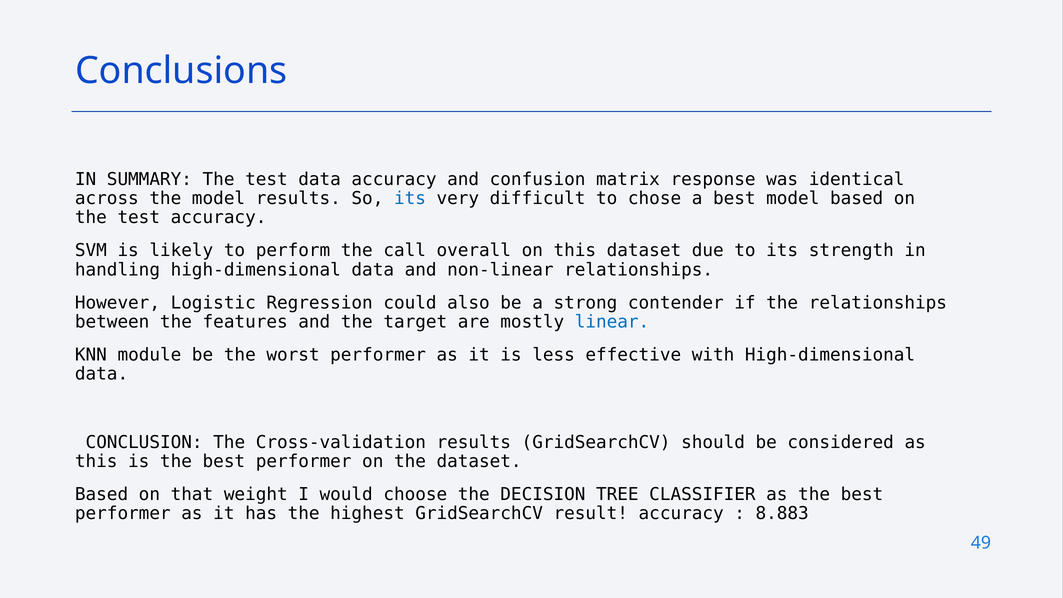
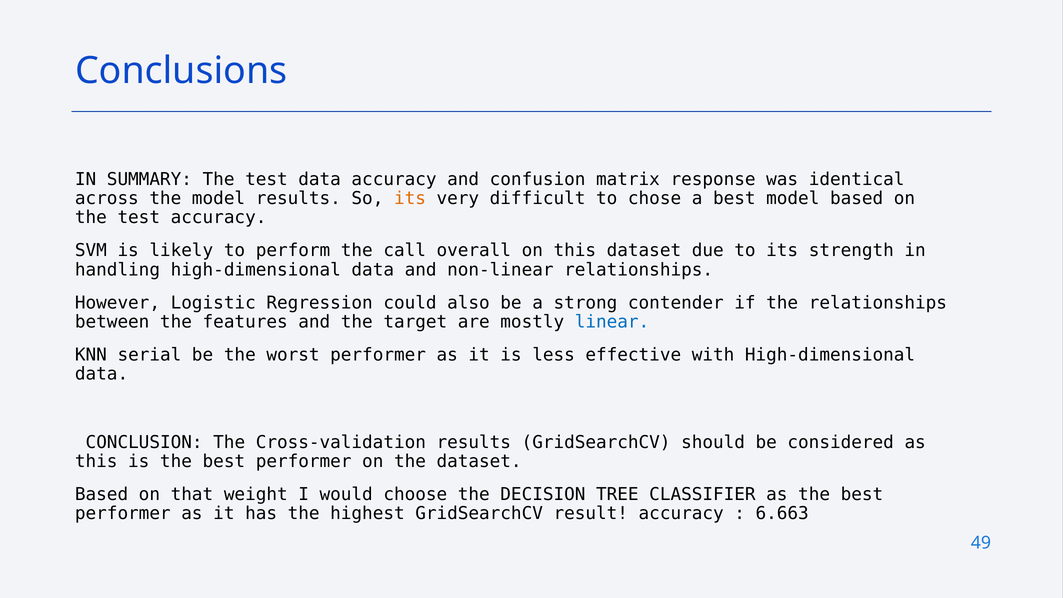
its colour: blue -> orange (410, 198)
module: module -> serial (149, 355)
8.883: 8.883 -> 6.663 (782, 513)
